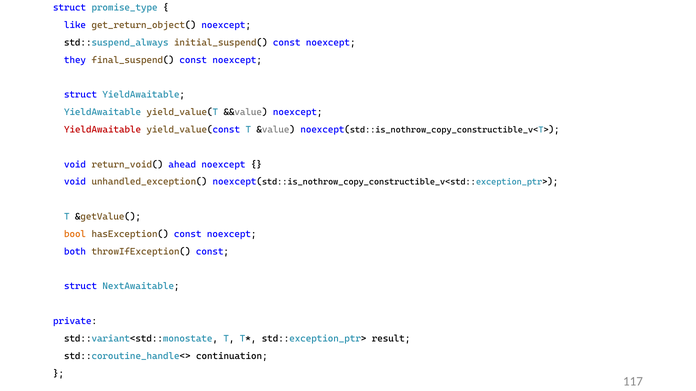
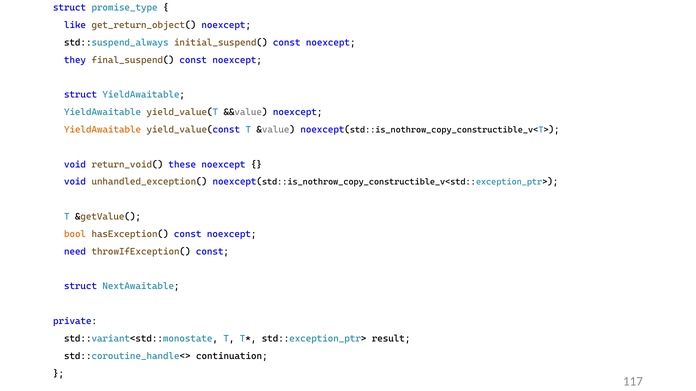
YieldAwaitable colour: red -> orange (103, 130)
ahead: ahead -> these (182, 165)
both: both -> need (75, 252)
